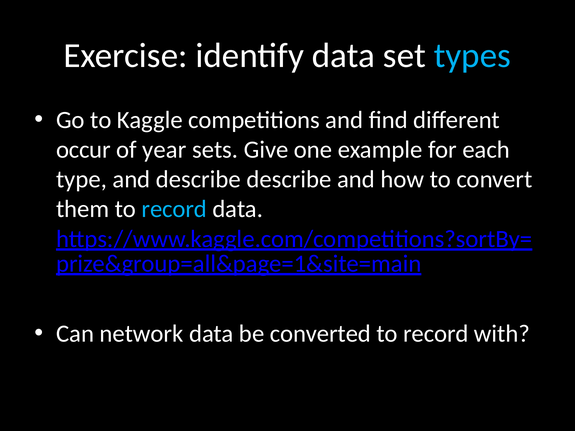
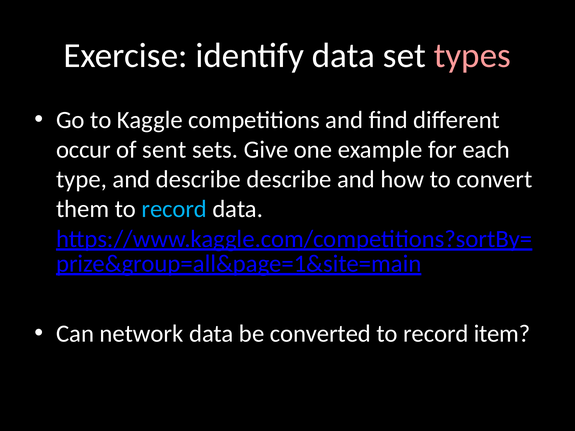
types colour: light blue -> pink (472, 56)
year: year -> sent (164, 150)
with: with -> item (502, 334)
